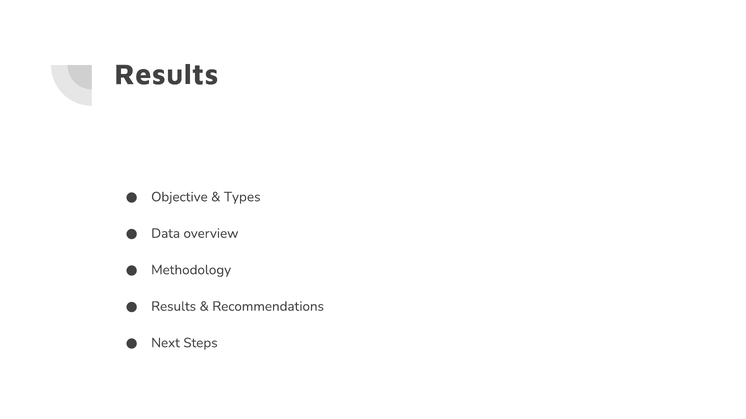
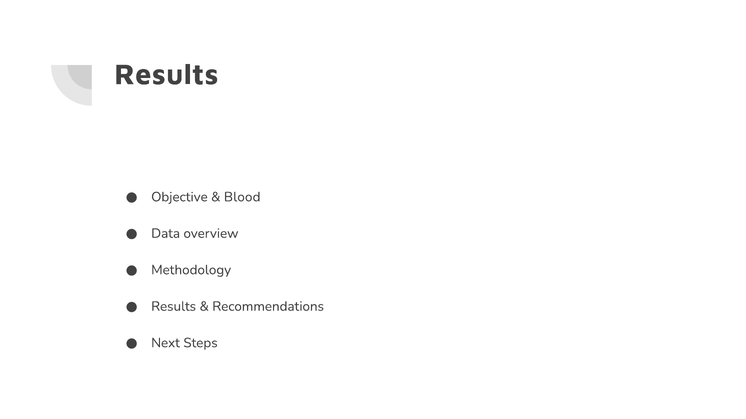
Types: Types -> Blood (242, 197)
